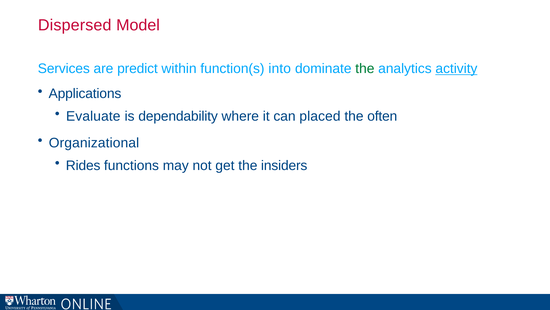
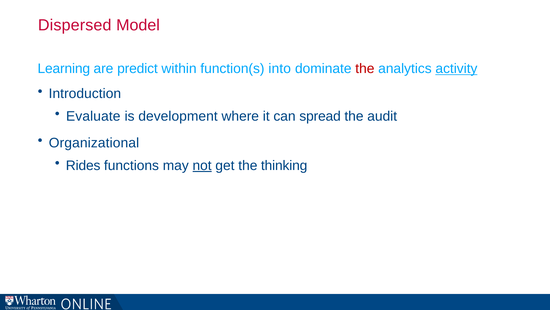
Services: Services -> Learning (64, 69)
the colour: green -> red (365, 69)
Applications: Applications -> Introduction (85, 94)
dependability: dependability -> development (178, 116)
placed: placed -> spread (320, 116)
often: often -> audit (382, 116)
not underline: none -> present (202, 165)
insiders: insiders -> thinking (284, 165)
